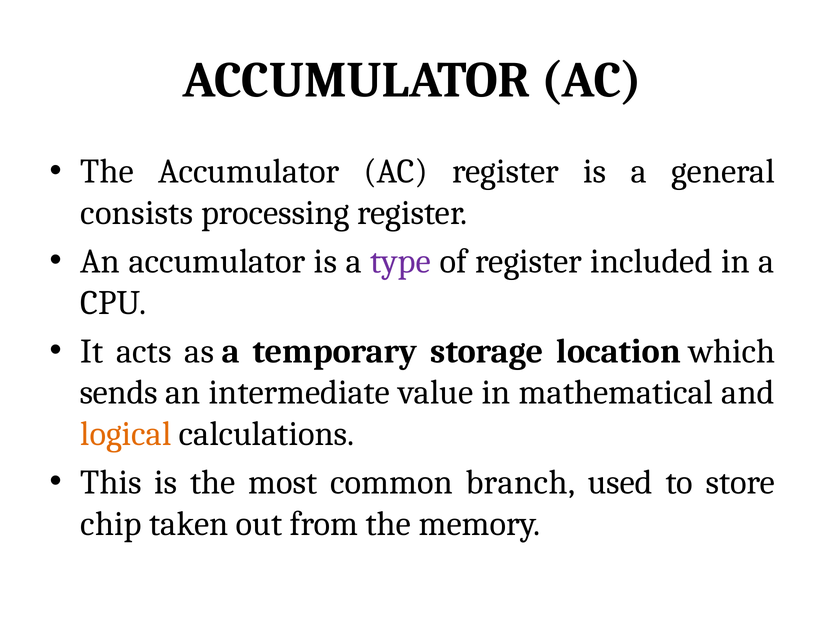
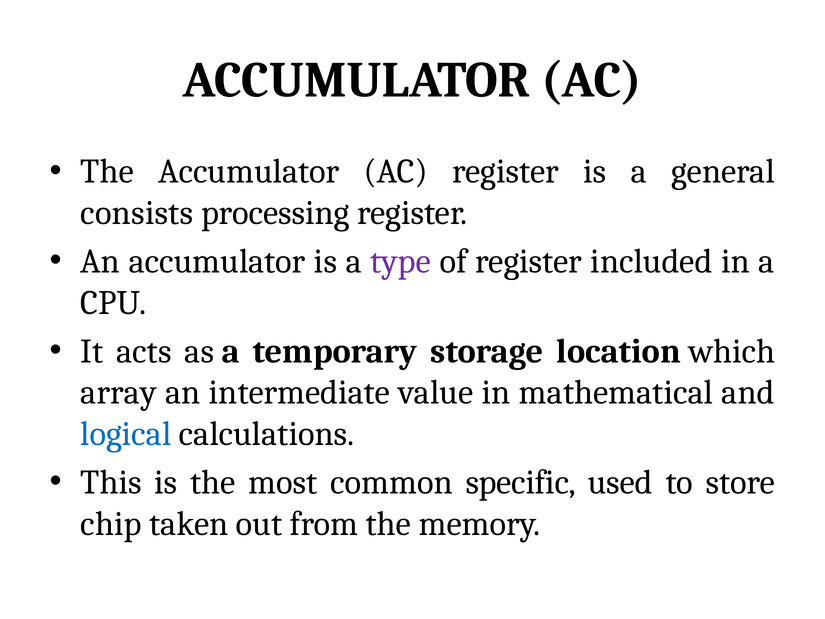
sends: sends -> array (119, 392)
logical colour: orange -> blue (126, 434)
branch: branch -> specific (521, 482)
